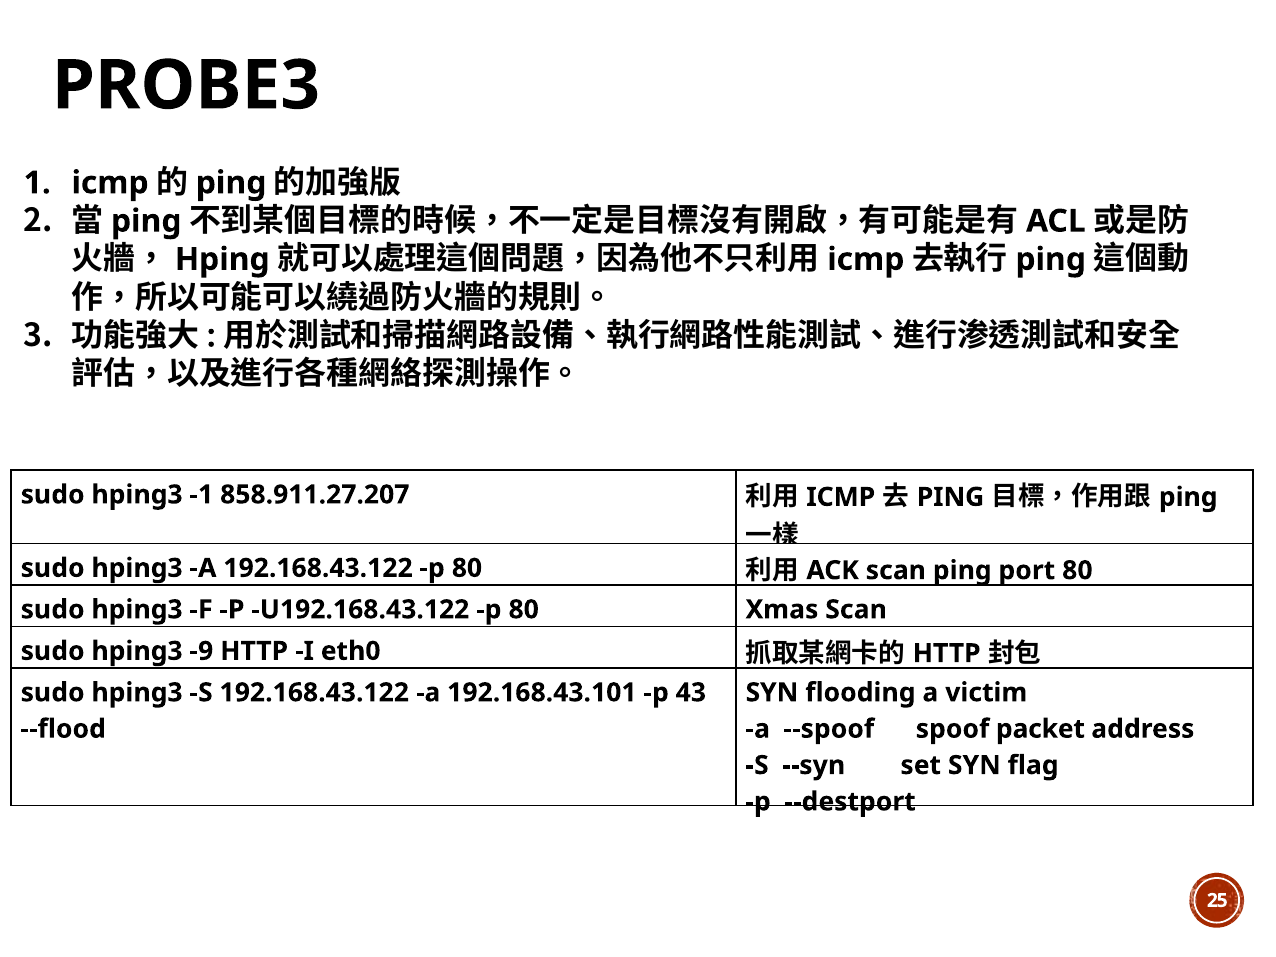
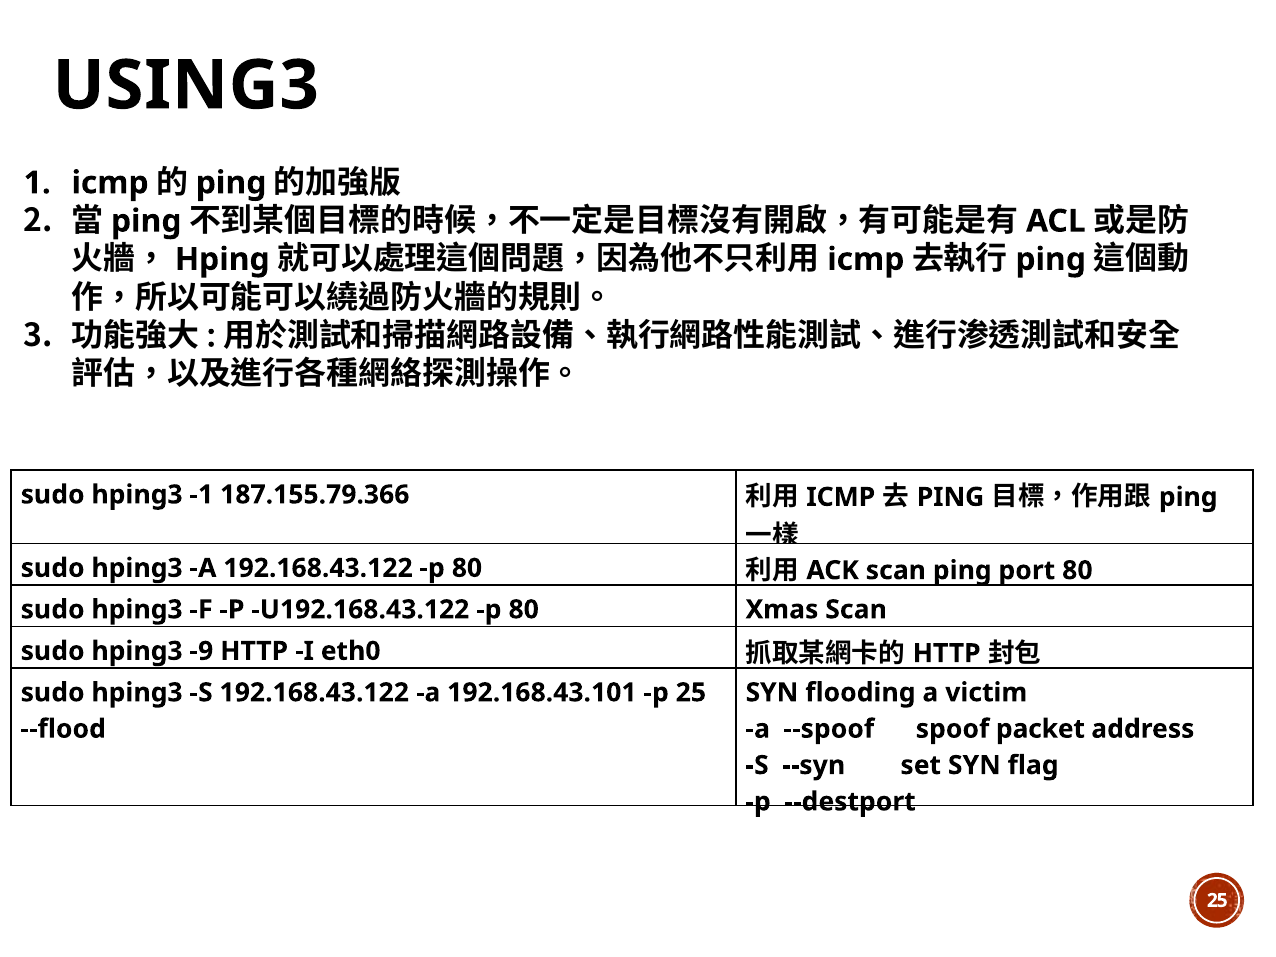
PROBE3: PROBE3 -> USING3 (186, 86)
858.911.27.207: 858.911.27.207 -> 187.155.79.366 (315, 495)
p 43: 43 -> 25 (691, 693)
